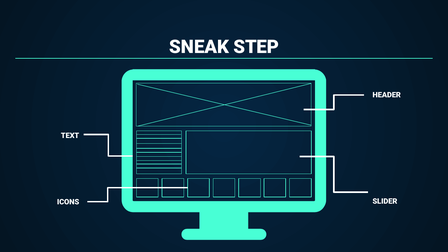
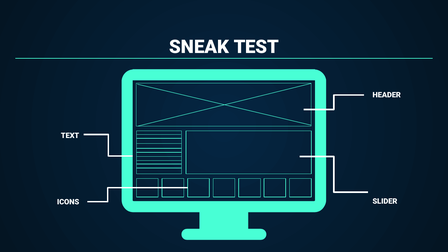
STEP: STEP -> TEST (256, 47)
